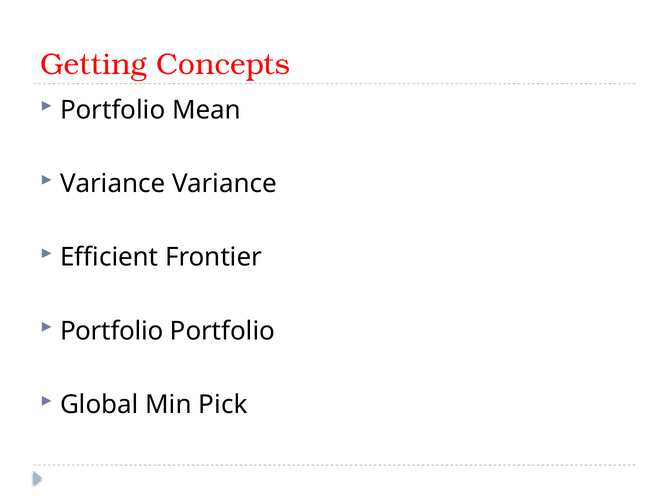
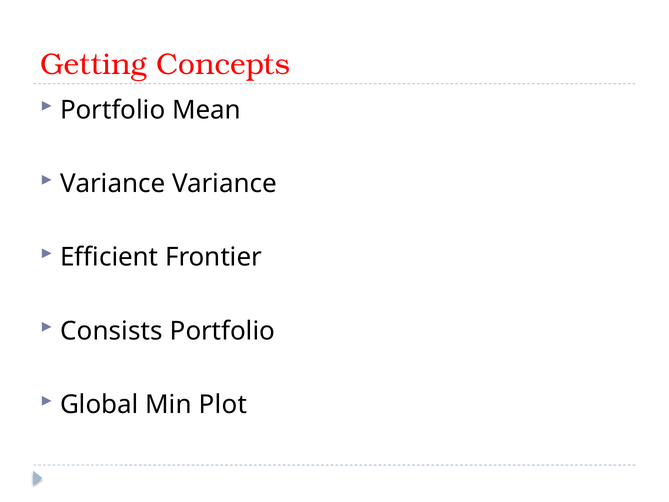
Portfolio: Portfolio -> Consists (112, 331)
Pick: Pick -> Plot (223, 405)
